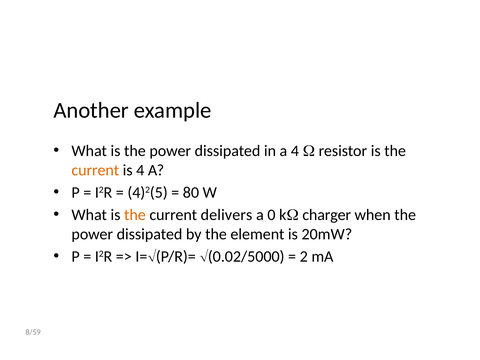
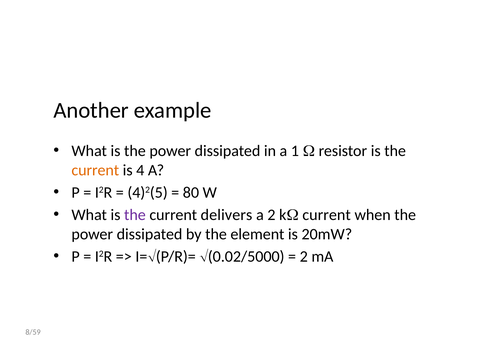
a 4: 4 -> 1 (295, 151)
the colour: orange -> purple (135, 215)
a 0: 0 -> 2 (271, 215)
k charger: charger -> current (327, 215)
